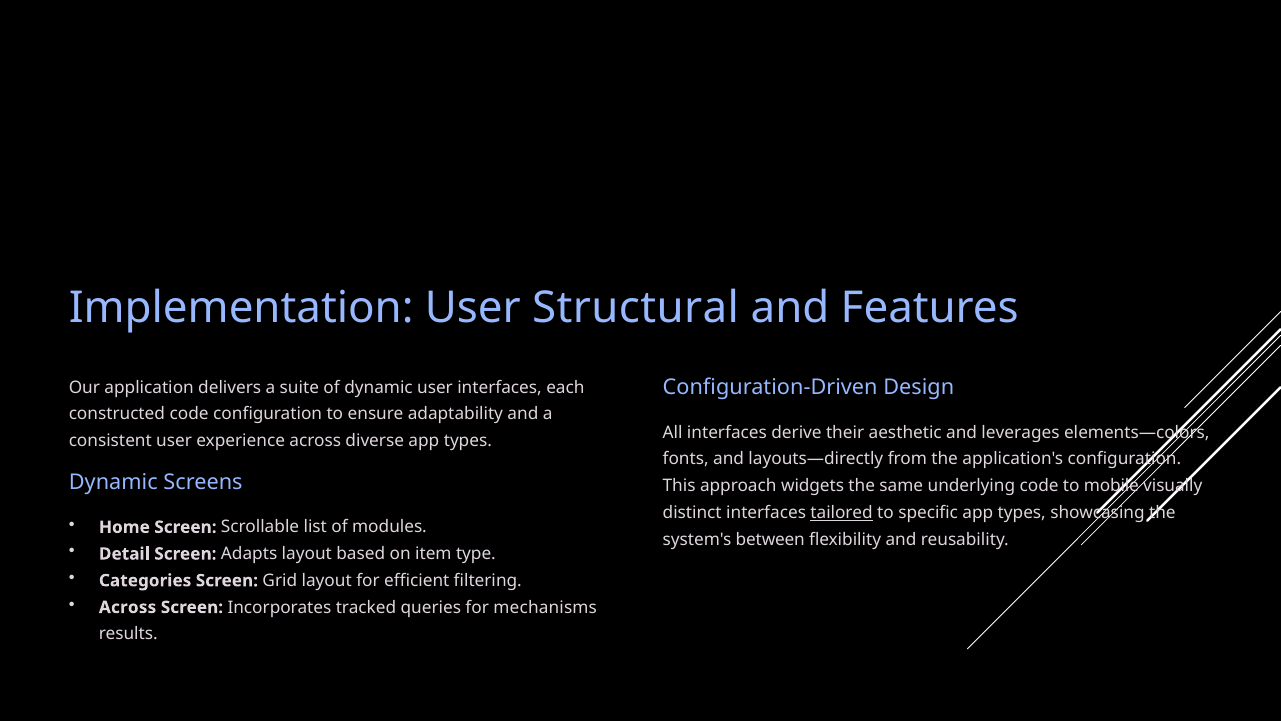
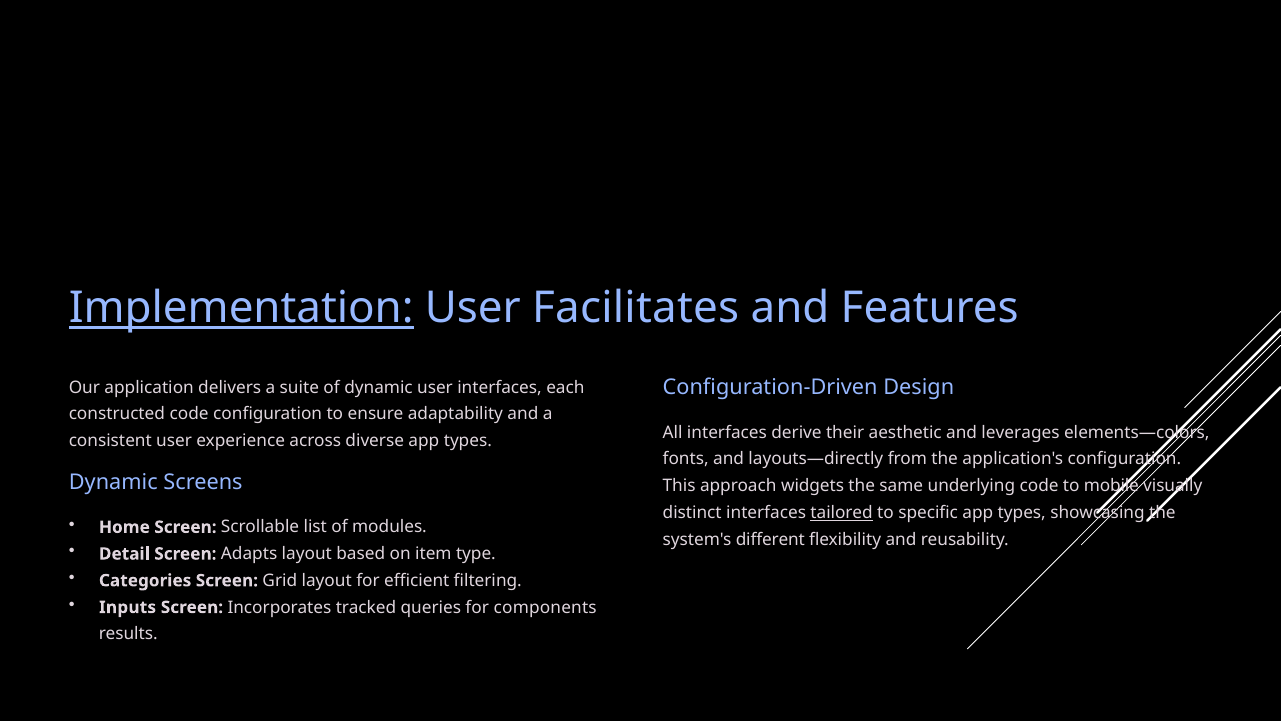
Implementation underline: none -> present (241, 308)
Structural: Structural -> Facilitates (636, 308)
between: between -> different (770, 539)
Across: Across -> Inputs (128, 607)
mechanisms: mechanisms -> components (545, 607)
